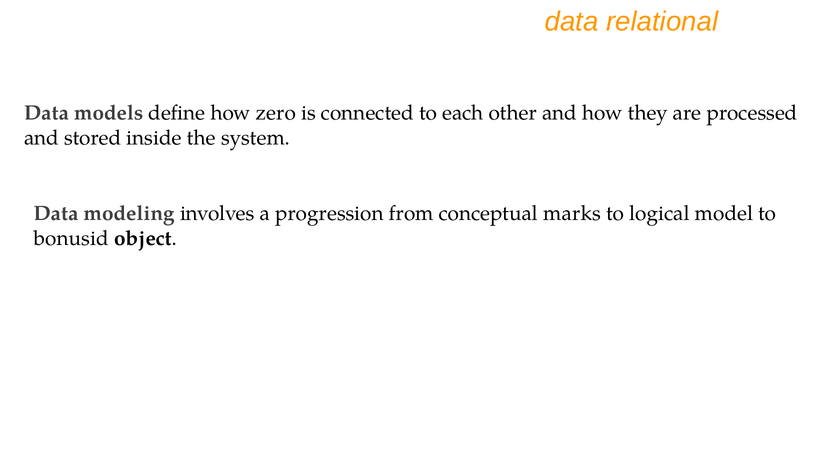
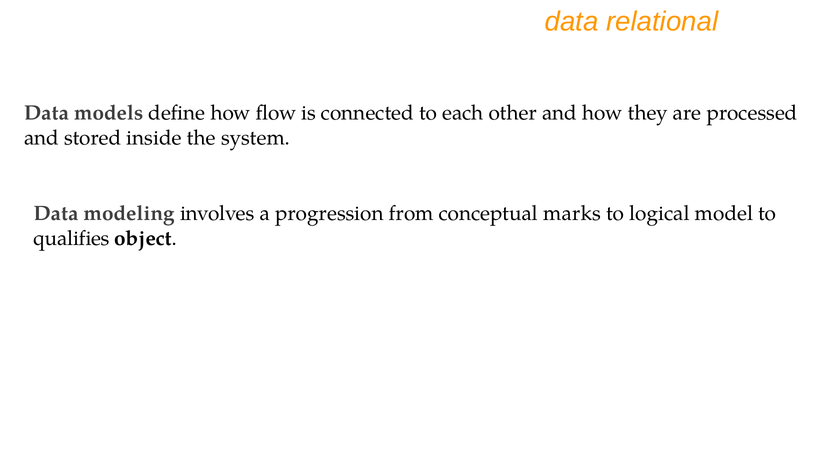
zero: zero -> flow (276, 113)
bonusid: bonusid -> qualifies (72, 238)
